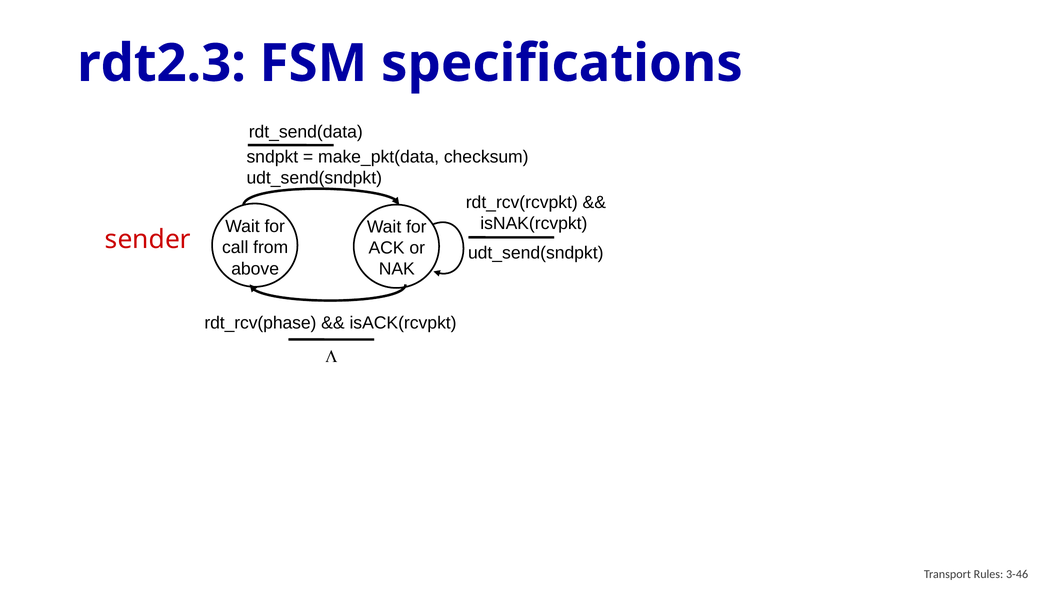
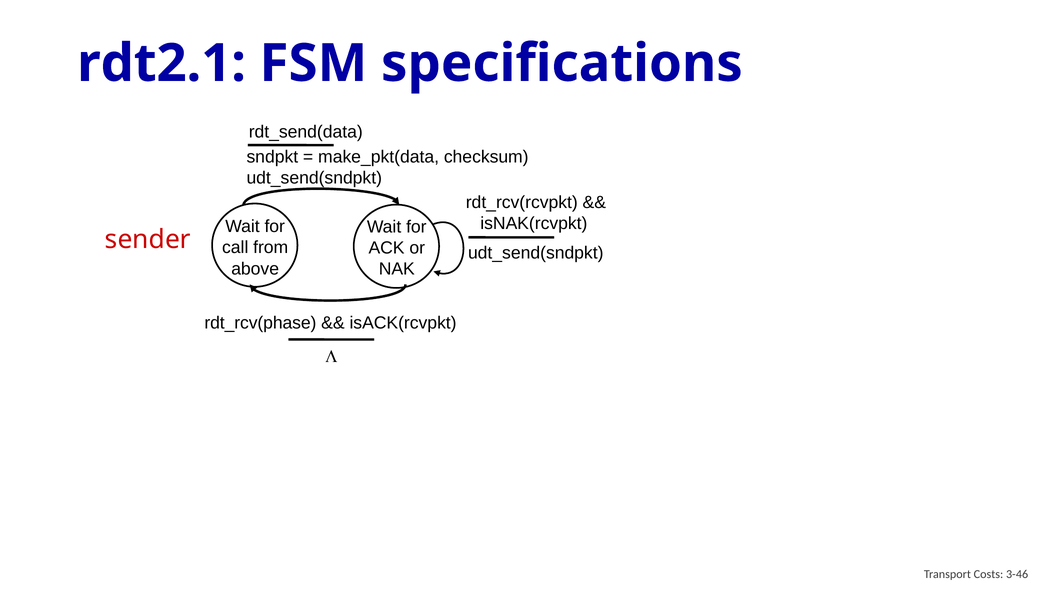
rdt2.3: rdt2.3 -> rdt2.1 (162, 63)
Rules: Rules -> Costs (988, 574)
